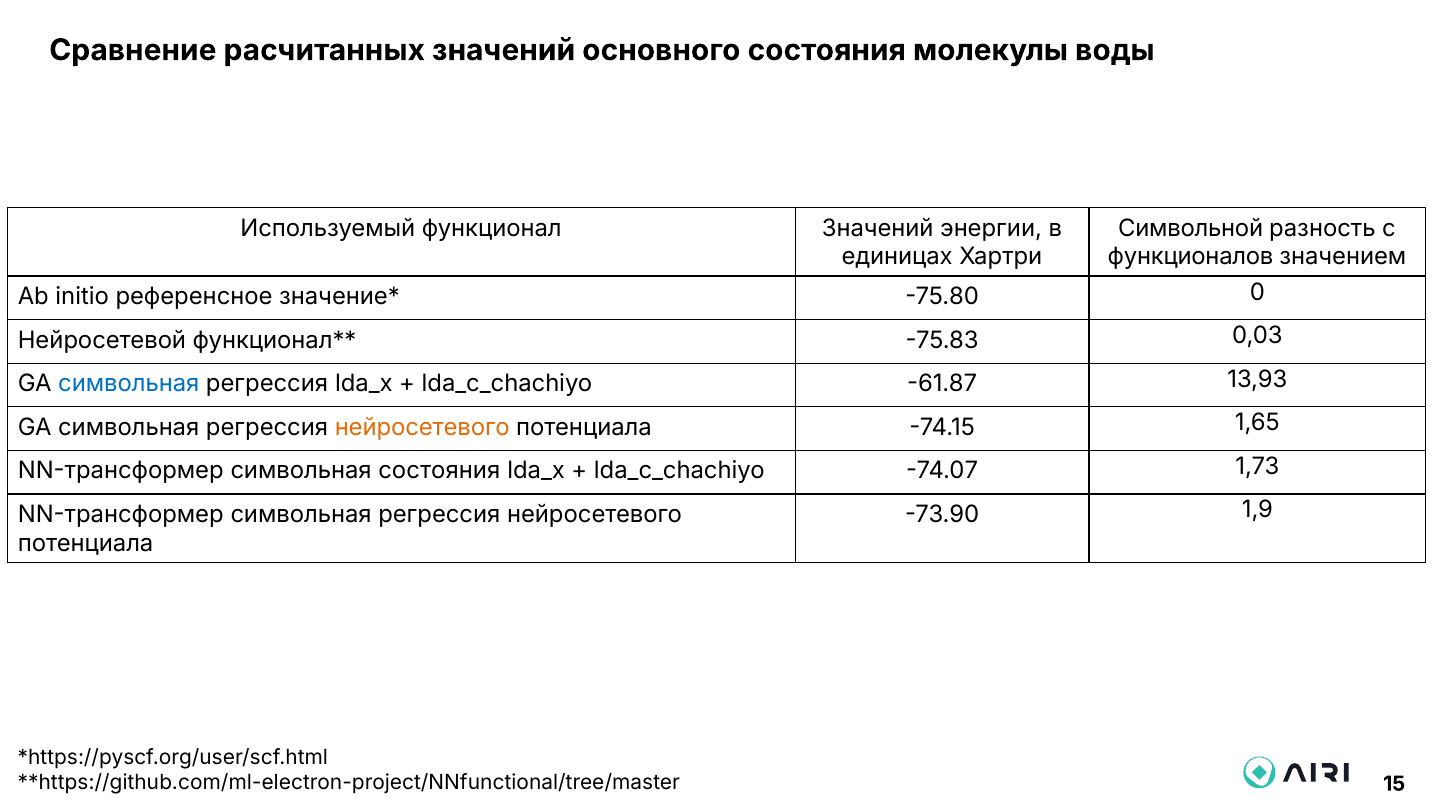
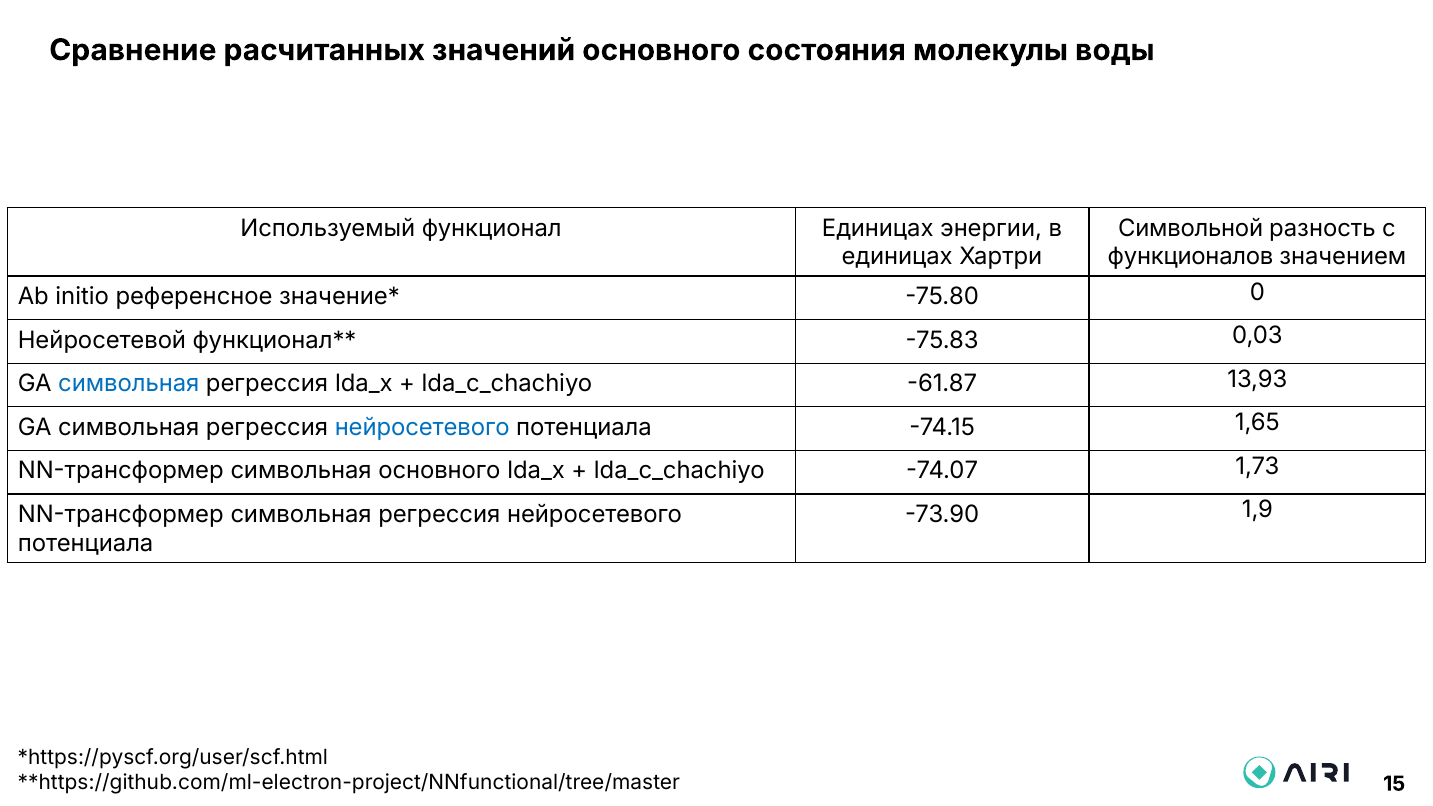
функционал Значений: Значений -> Единицах (878, 228)
нейросетевого colour: orange -> blue (422, 427)
символьная состояния: состояния -> основного (439, 471)
